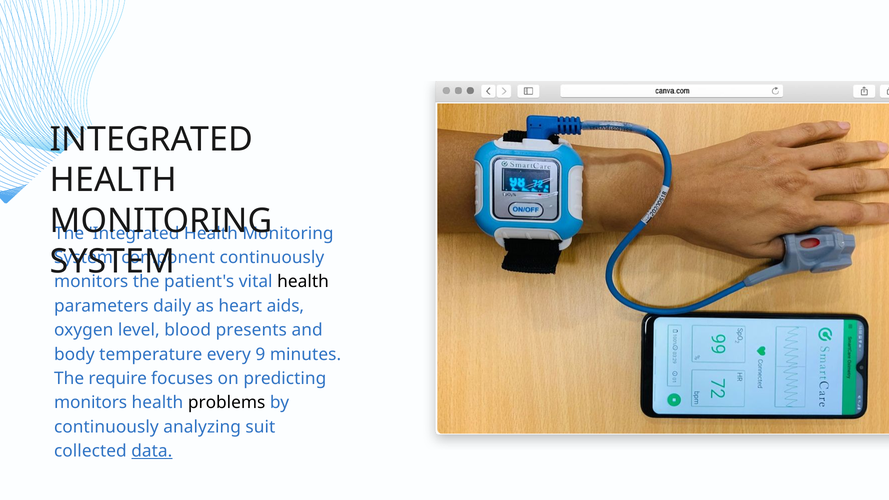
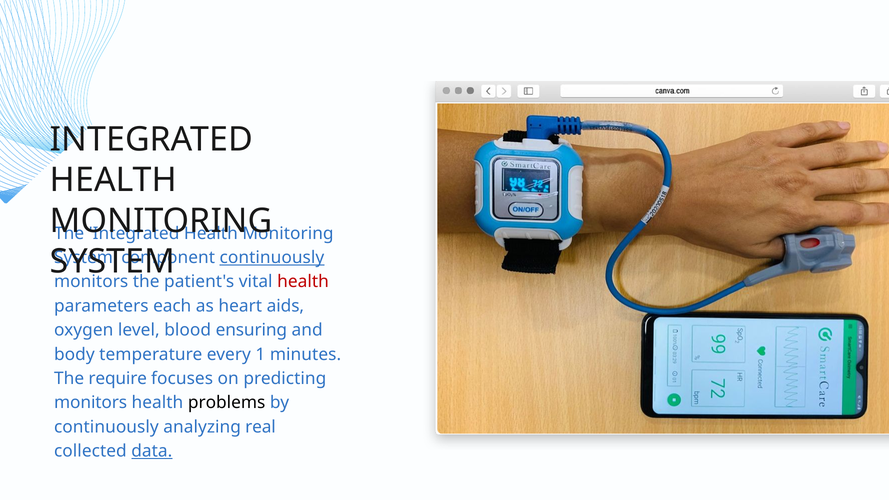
continuously underline: none -> present (272, 258)
health colour: black -> red (303, 282)
daily: daily -> each (172, 306)
presents: presents -> ensuring (251, 330)
9: 9 -> 1 (260, 354)
suit: suit -> real (261, 427)
